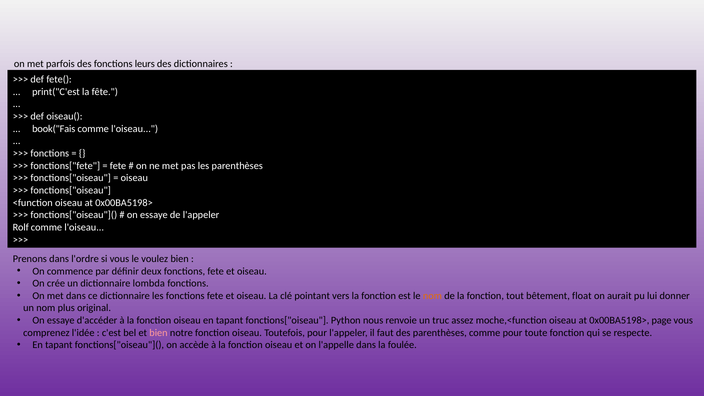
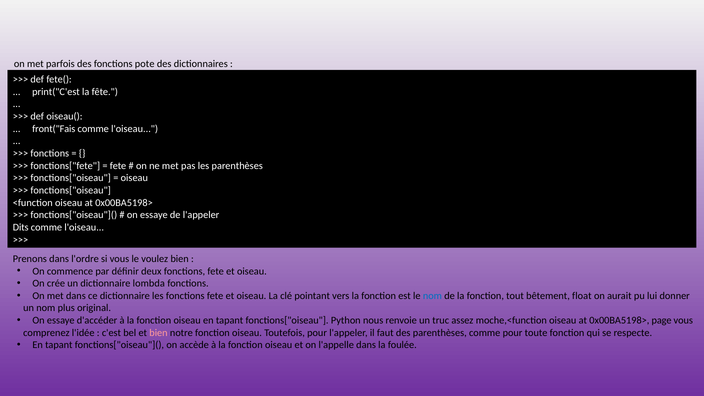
leurs: leurs -> pote (145, 64)
book("Fais: book("Fais -> front("Fais (54, 129)
Rolf: Rolf -> Dits (21, 227)
nom colour: orange -> blue (432, 296)
